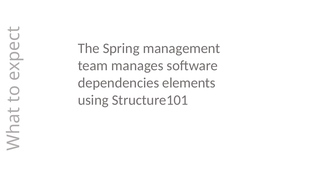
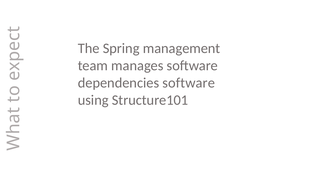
dependencies elements: elements -> software (189, 83)
